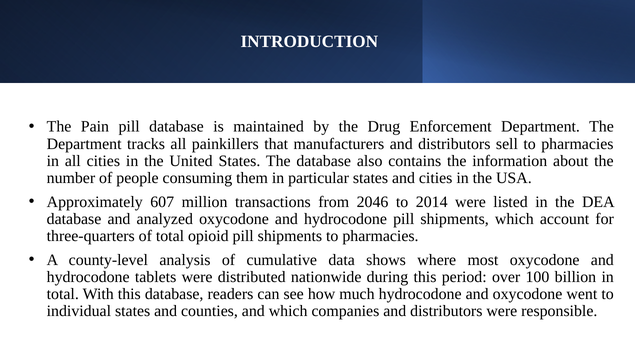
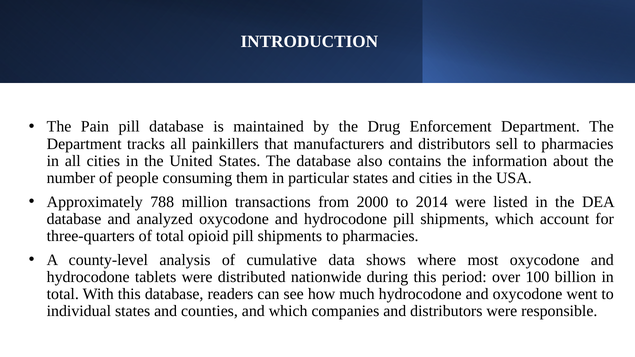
607: 607 -> 788 (162, 202)
2046: 2046 -> 2000 (373, 202)
